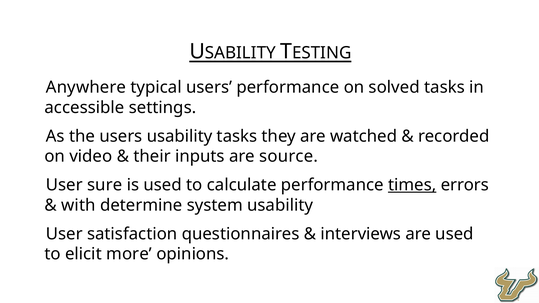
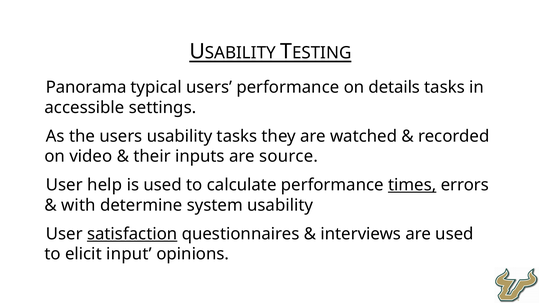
Anywhere: Anywhere -> Panorama (86, 87)
solved: solved -> details (394, 87)
sure: sure -> help (105, 185)
satisfaction underline: none -> present (132, 234)
more: more -> input (129, 254)
